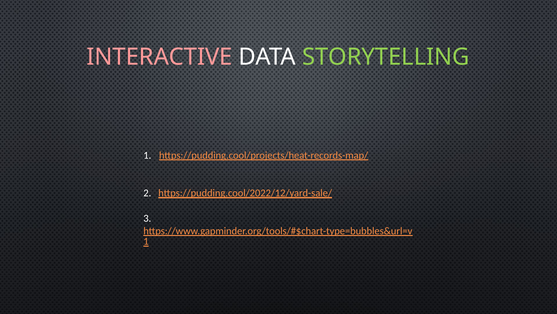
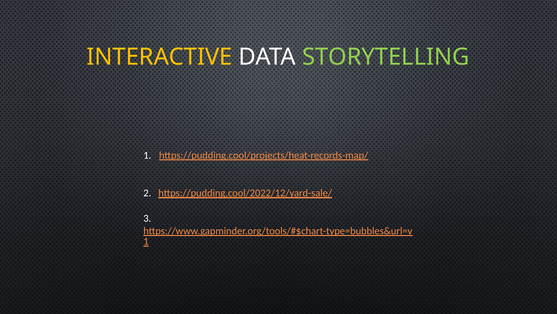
INTERACTIVE colour: pink -> yellow (160, 57)
